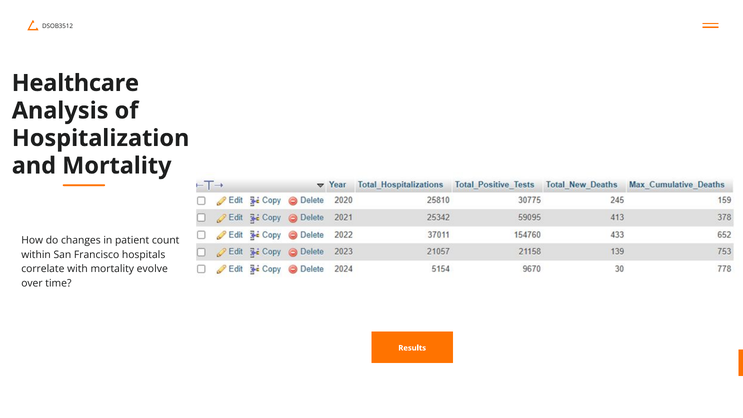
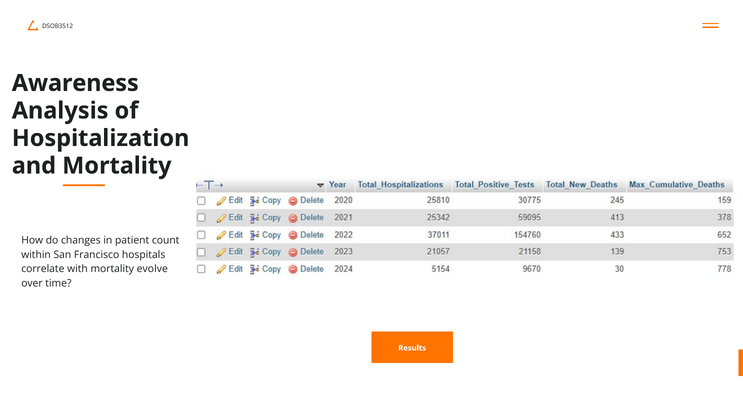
Healthcare: Healthcare -> Awareness (75, 83)
